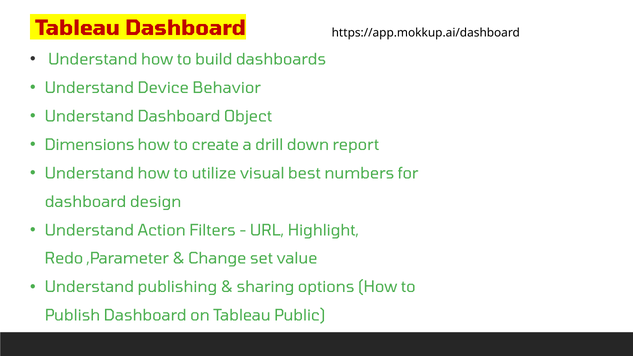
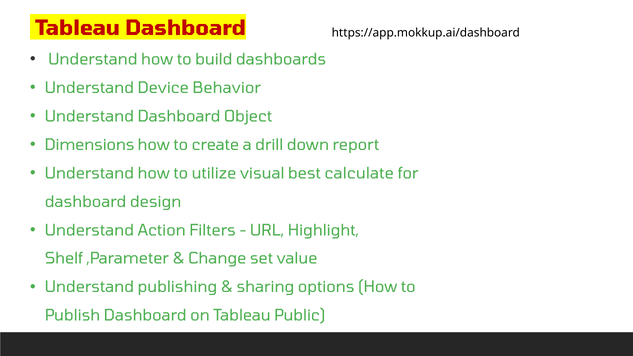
numbers: numbers -> calculate (359, 173)
Redo: Redo -> Shelf (64, 259)
